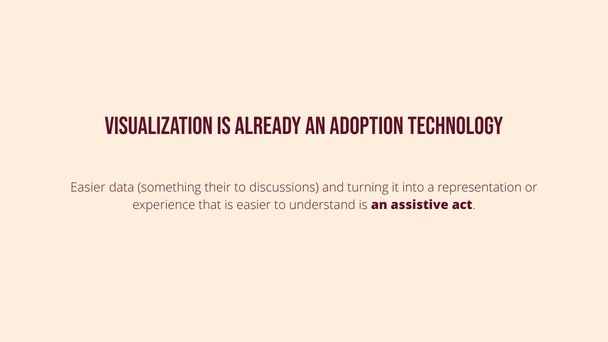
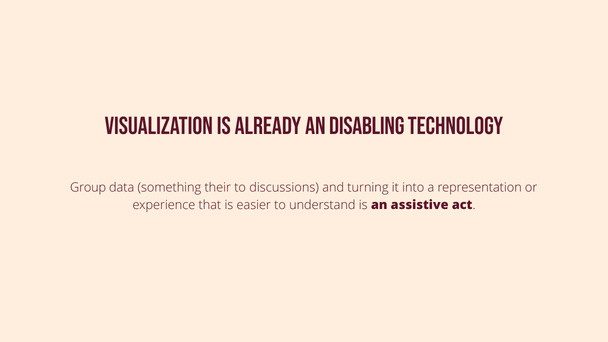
adoption: adoption -> disabling (367, 126)
Easier: Easier -> Group (88, 187)
